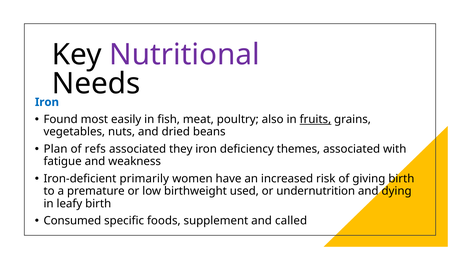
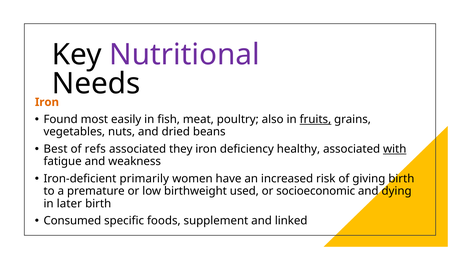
Iron colour: blue -> orange (47, 102)
Plan: Plan -> Best (56, 149)
themes: themes -> healthy (298, 149)
with underline: none -> present (395, 149)
undernutrition: undernutrition -> socioeconomic (316, 191)
leafy: leafy -> later (69, 203)
called: called -> linked (291, 221)
